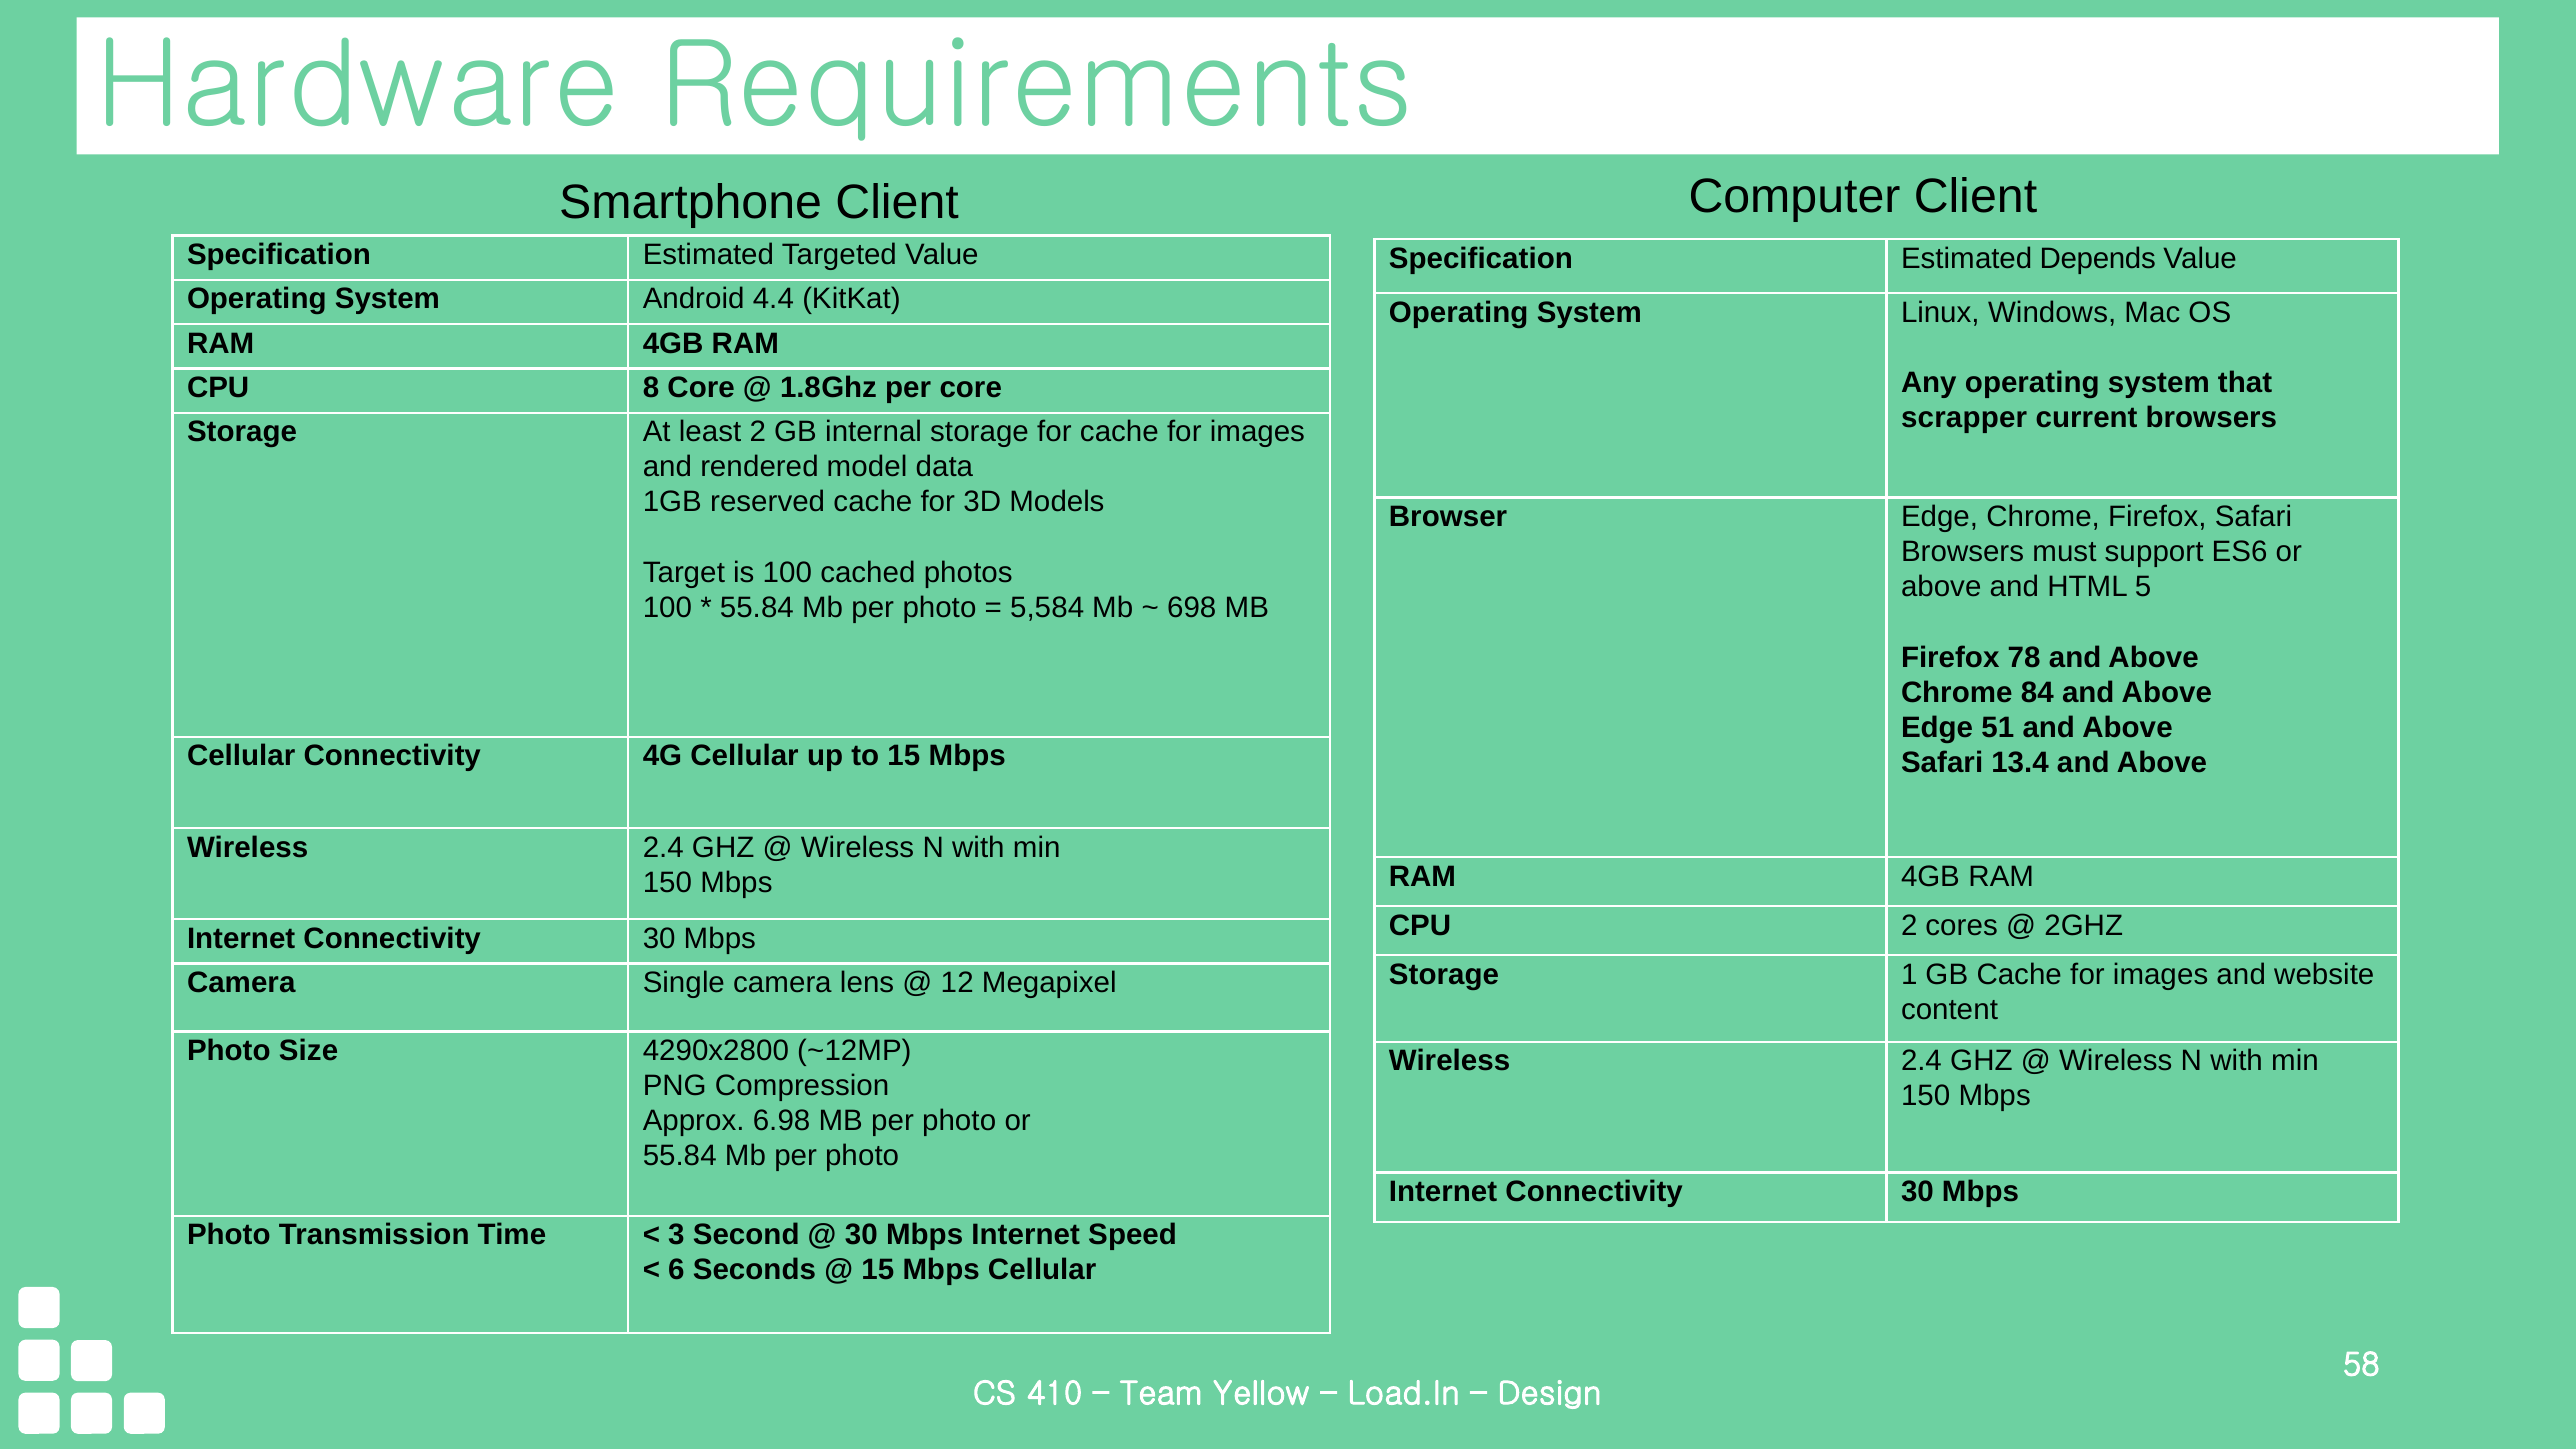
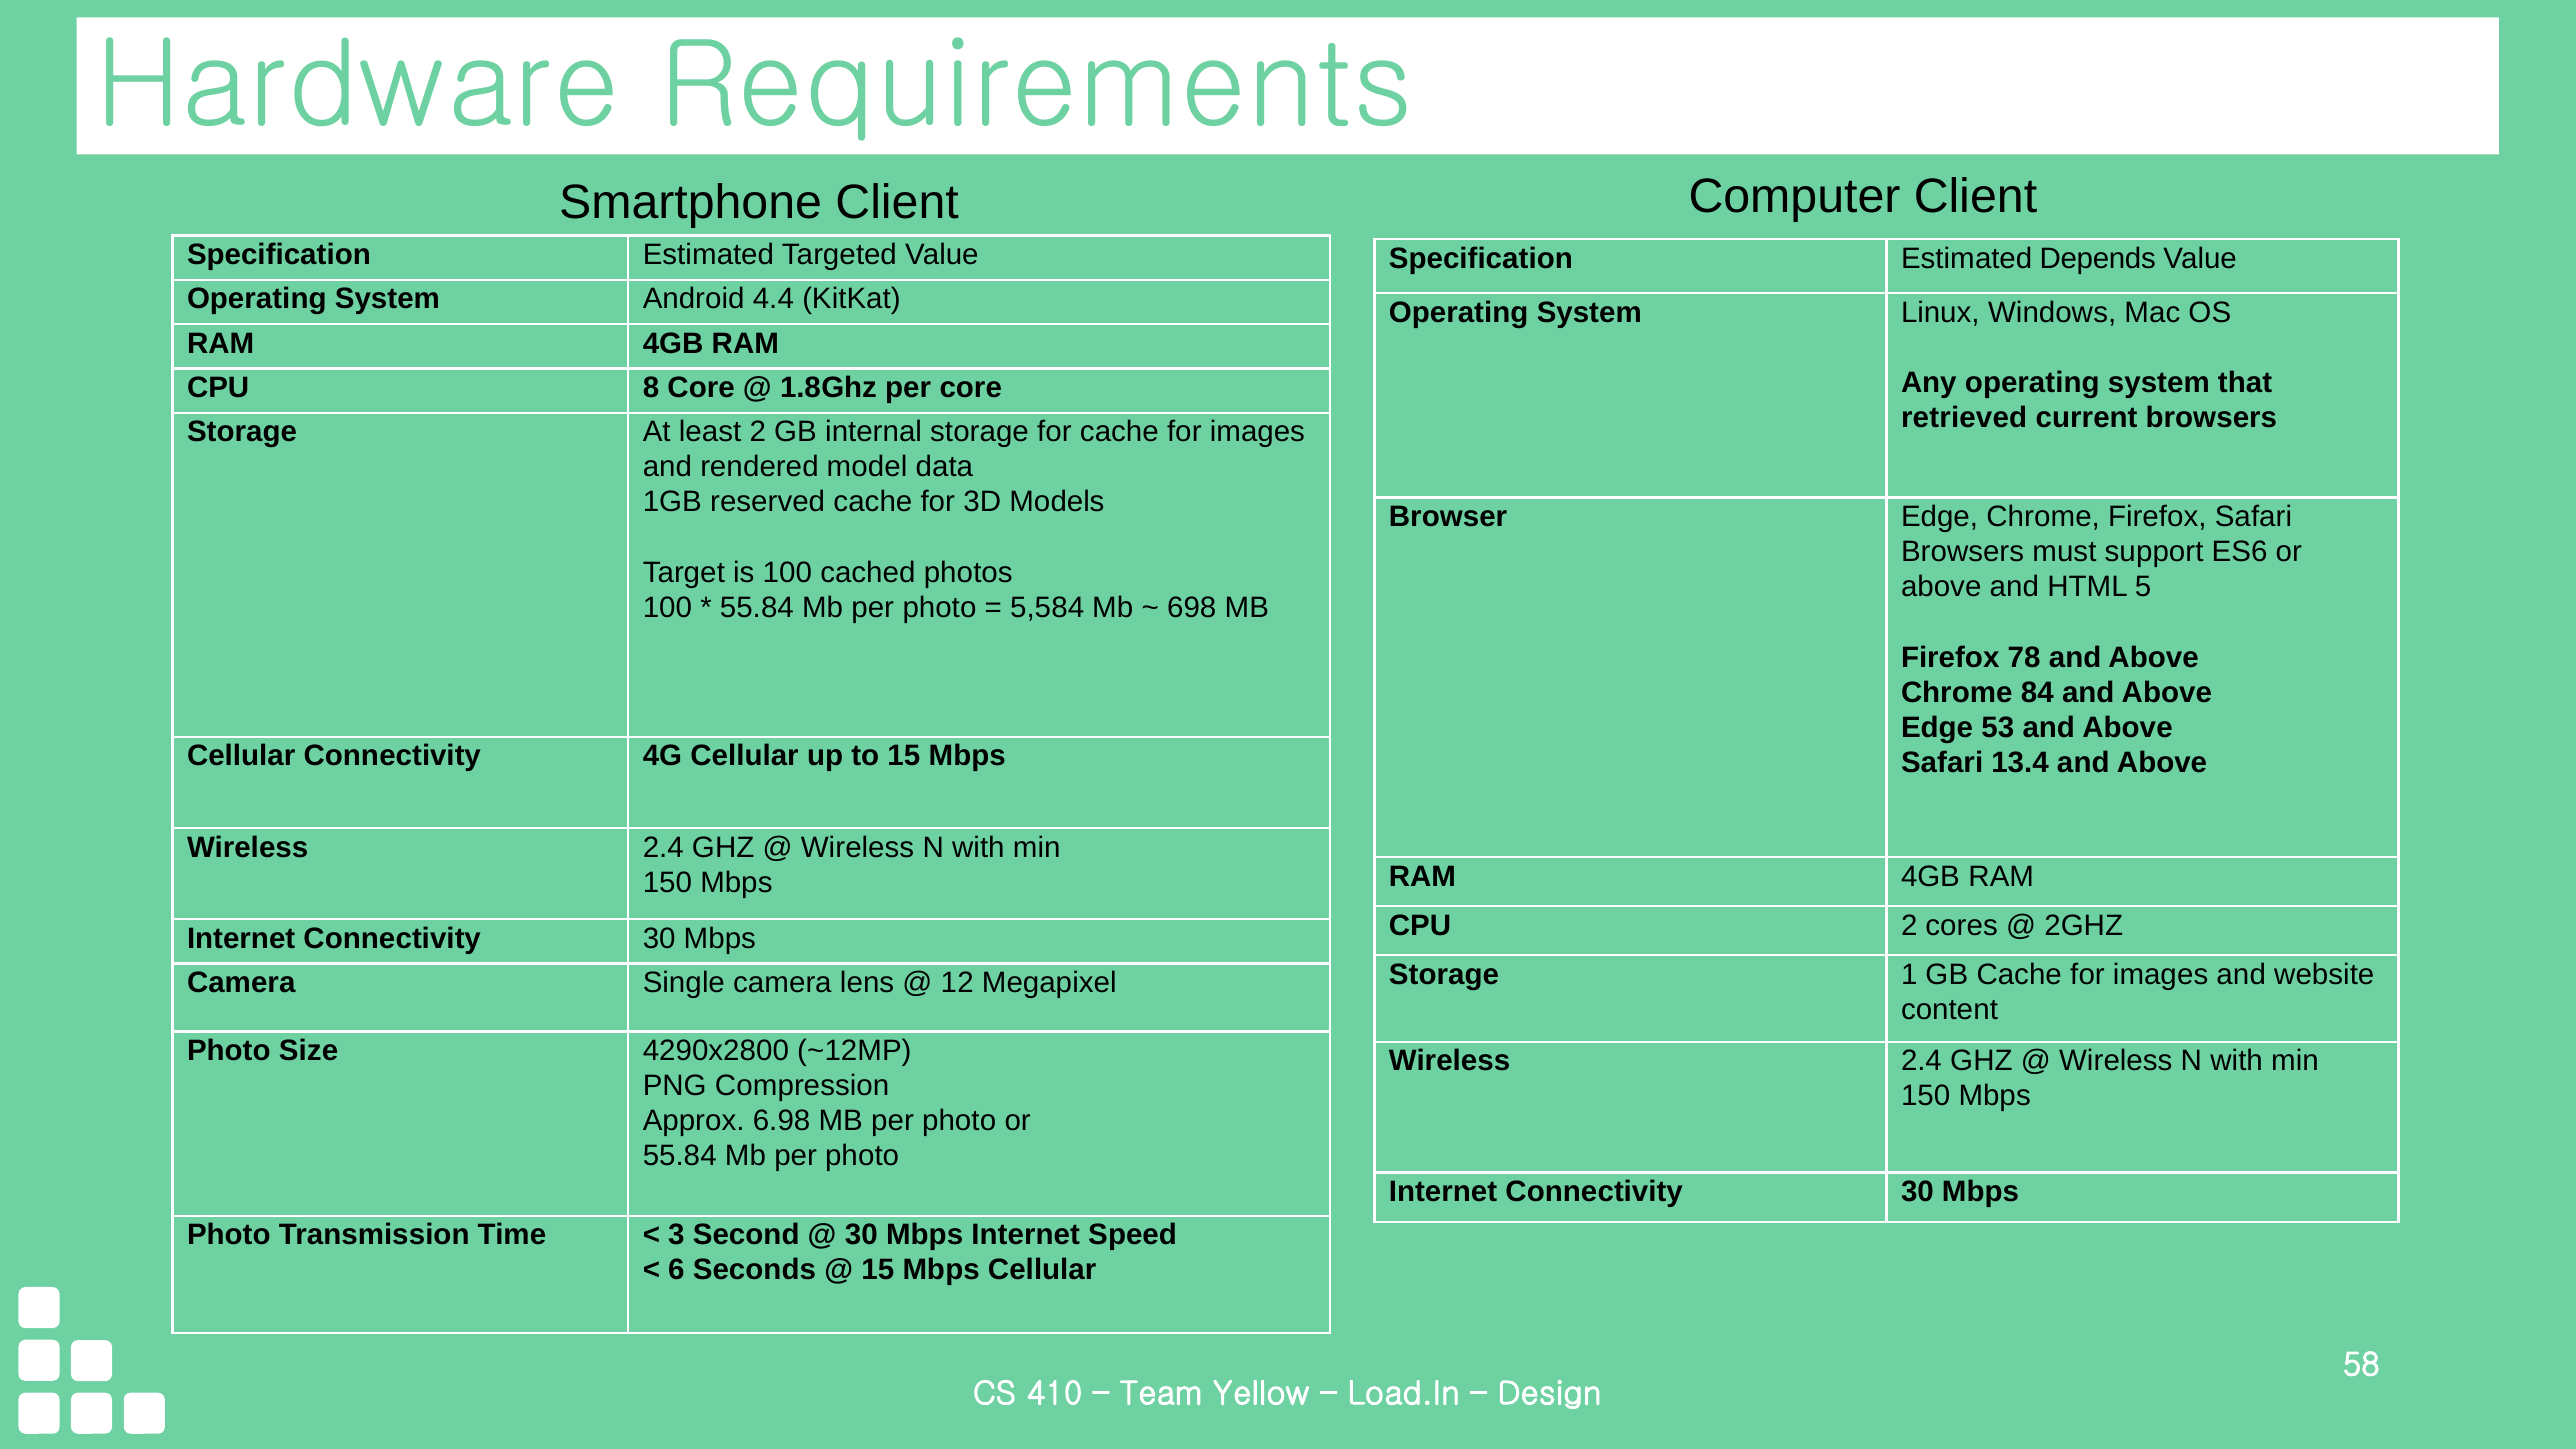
scrapper: scrapper -> retrieved (1964, 418)
51: 51 -> 53 (1998, 728)
